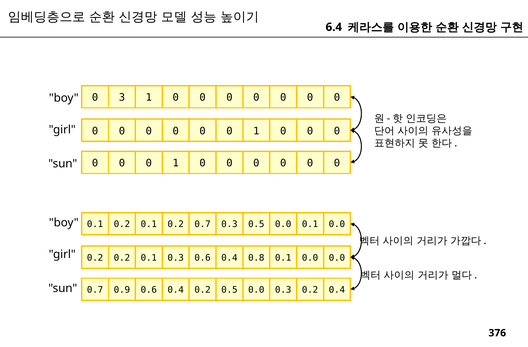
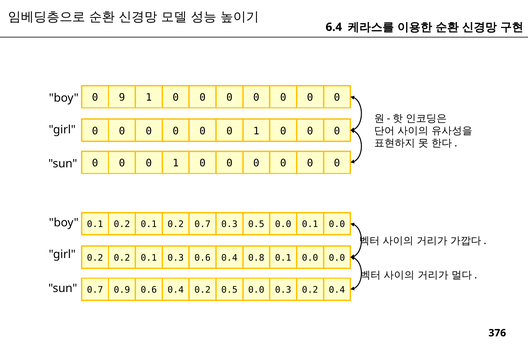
3: 3 -> 9 (122, 97)
